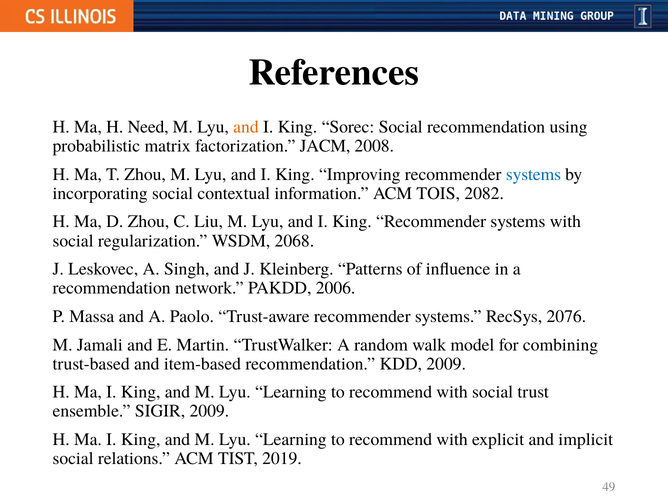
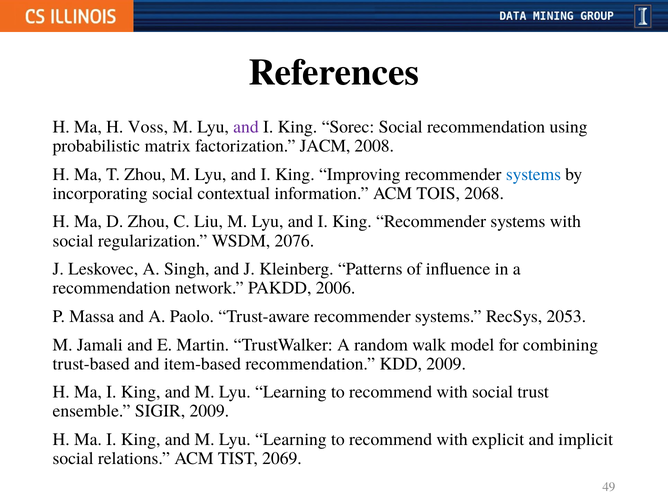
Need: Need -> Voss (148, 127)
and colour: orange -> purple (246, 127)
2082: 2082 -> 2068 (484, 193)
2068: 2068 -> 2076 (294, 241)
2076: 2076 -> 2053 (566, 316)
2019: 2019 -> 2069 (282, 458)
